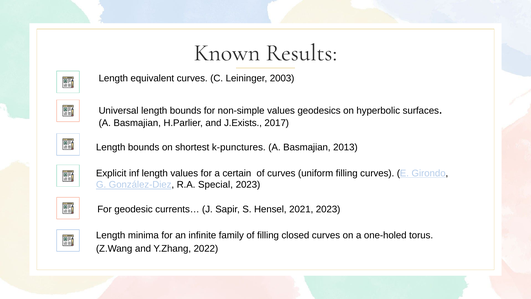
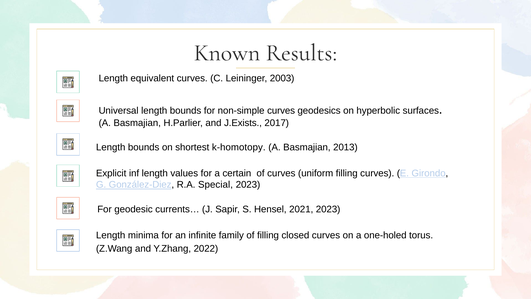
non-simple values: values -> curves (281, 111)
k-punctures: k-punctures -> k-homotopy (239, 147)
